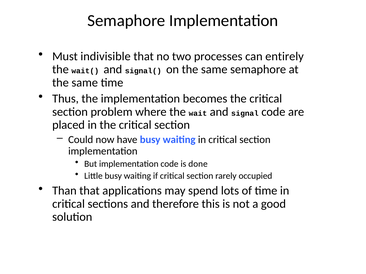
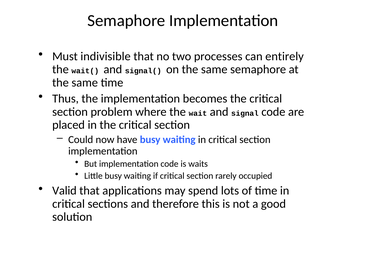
done: done -> waits (198, 164)
Than: Than -> Valid (64, 191)
